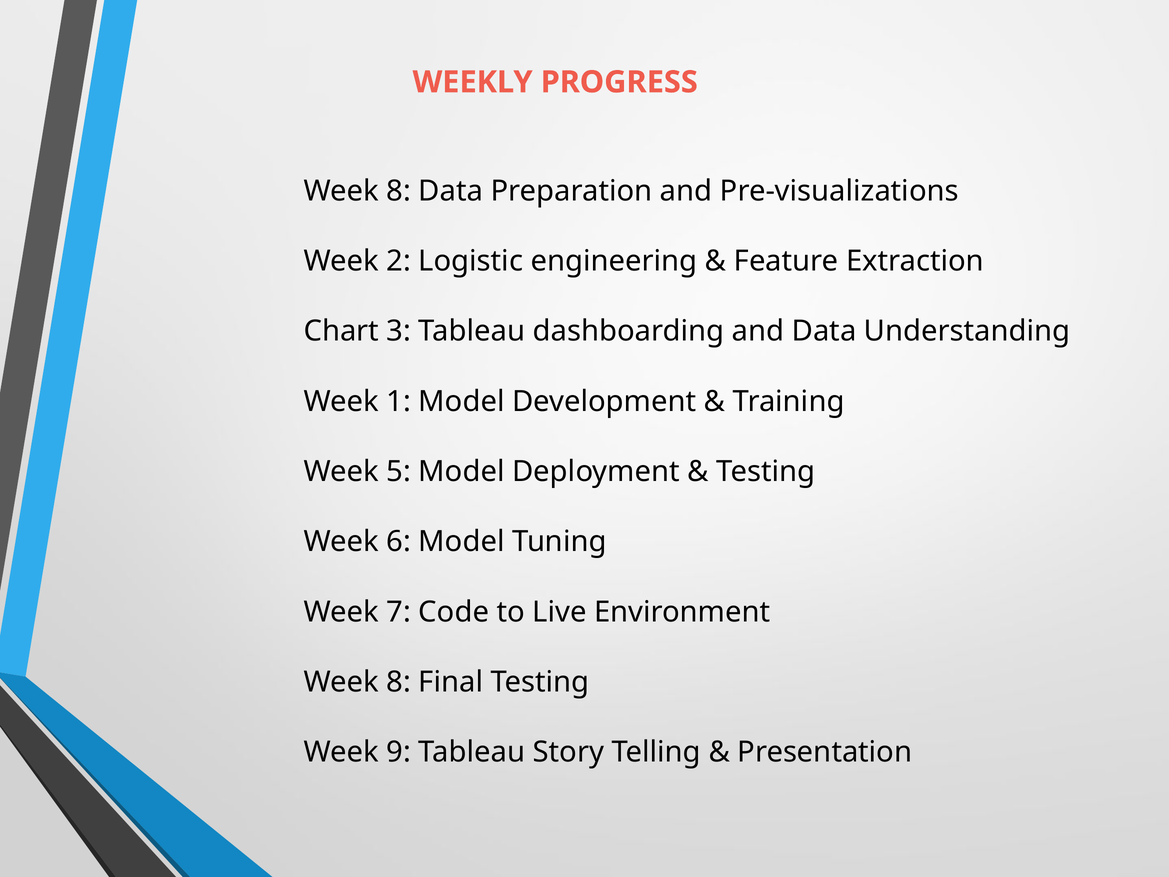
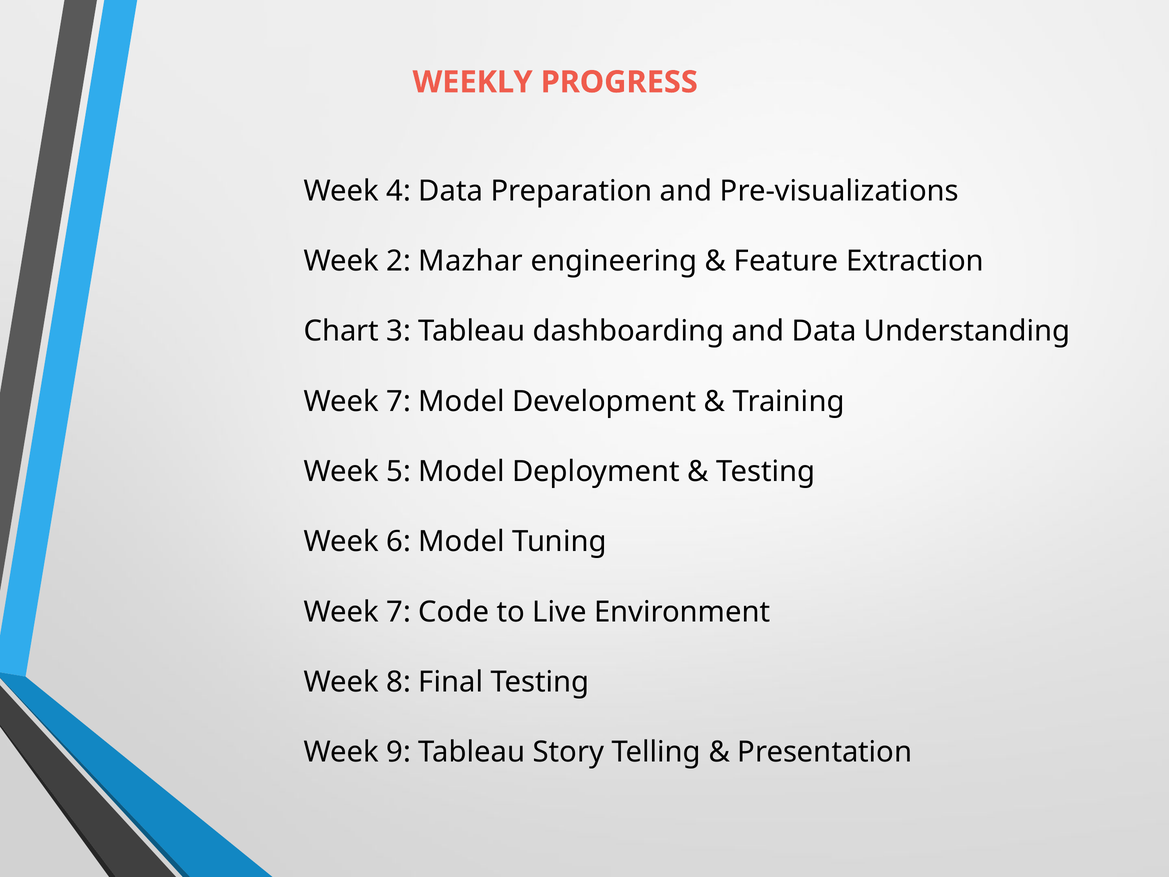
8: 8 -> 4 (399, 191)
Logistic: Logistic -> Mazhar (471, 261)
1: 1 -> 7 (399, 401)
